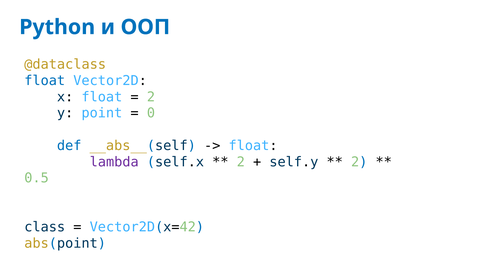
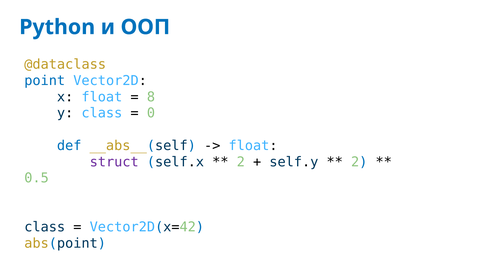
float: float -> point (45, 81)
2: 2 -> 8 (151, 97)
y point: point -> class (102, 113)
lambda: lambda -> struct (114, 162)
